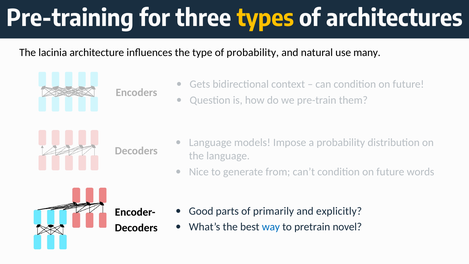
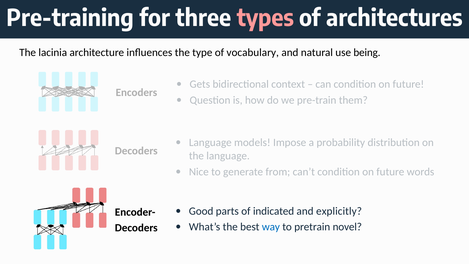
types colour: yellow -> pink (265, 18)
of probability: probability -> vocabulary (253, 52)
many: many -> being (367, 52)
primarily: primarily -> indicated (274, 211)
